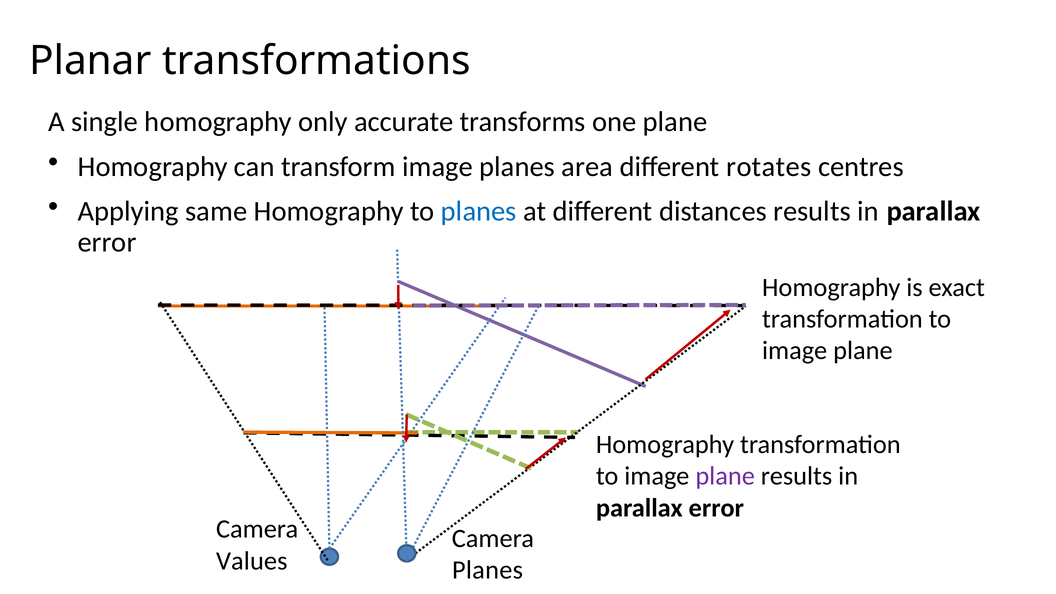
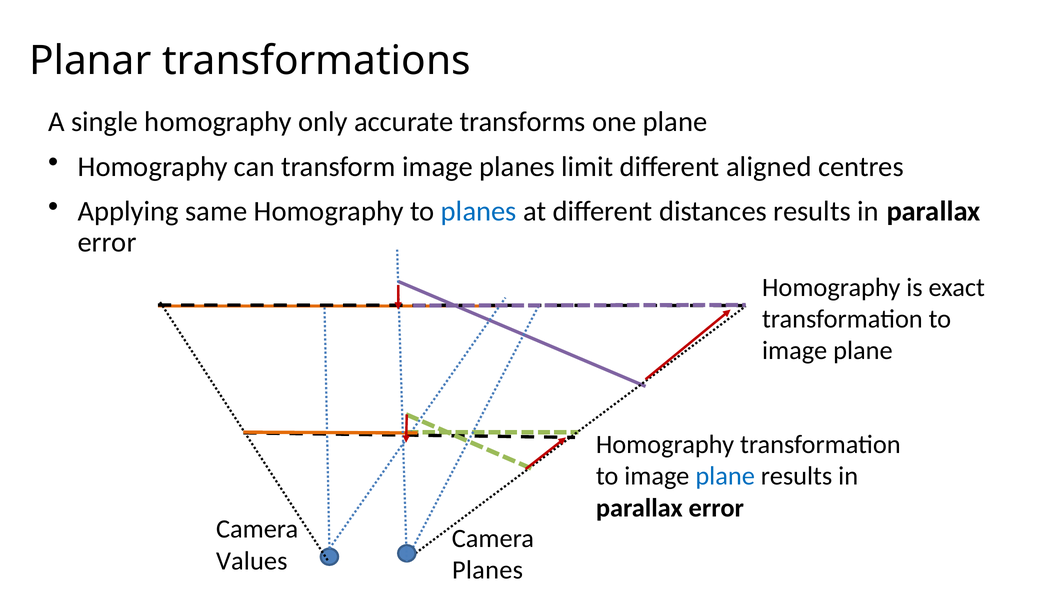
area: area -> limit (587, 167)
rotates: rotates -> aligned (769, 167)
plane colour: purple -> blue (725, 476)
